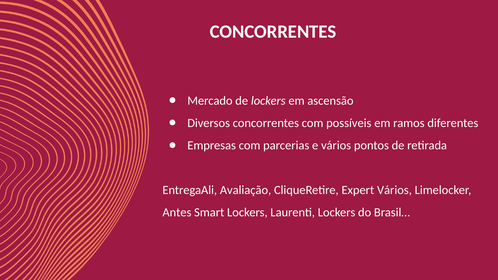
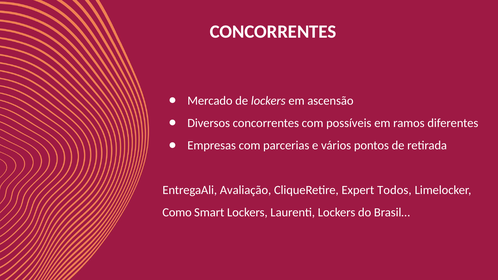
Expert Vários: Vários -> Todos (394, 190)
Antes: Antes -> Como (177, 213)
